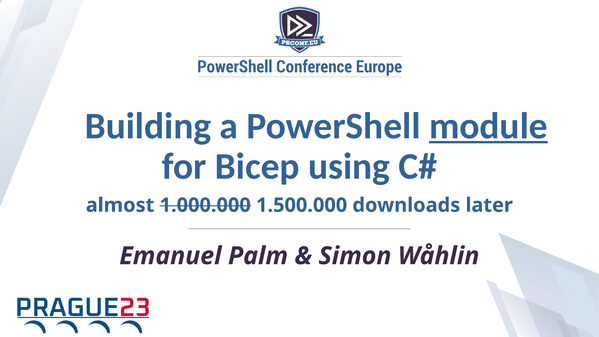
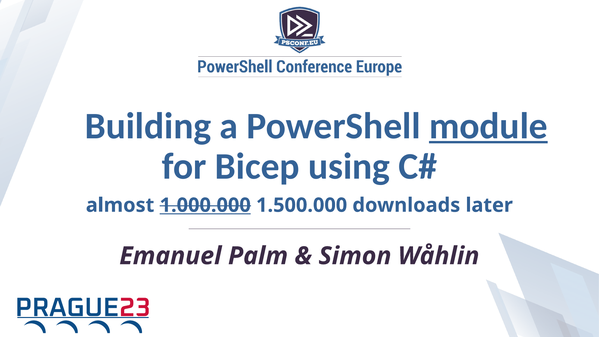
1.000.000 underline: none -> present (205, 205)
